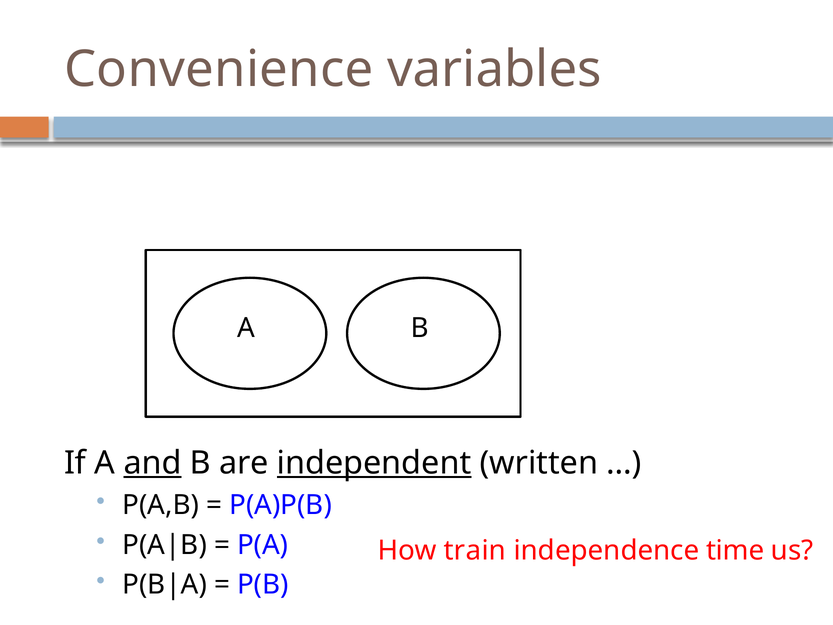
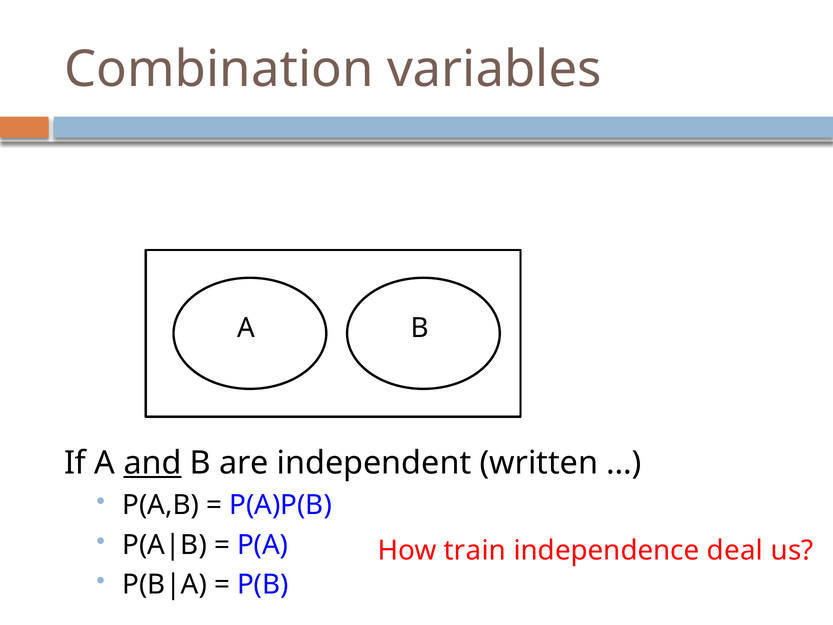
Convenience: Convenience -> Combination (219, 69)
independent underline: present -> none (374, 463)
time: time -> deal (735, 550)
